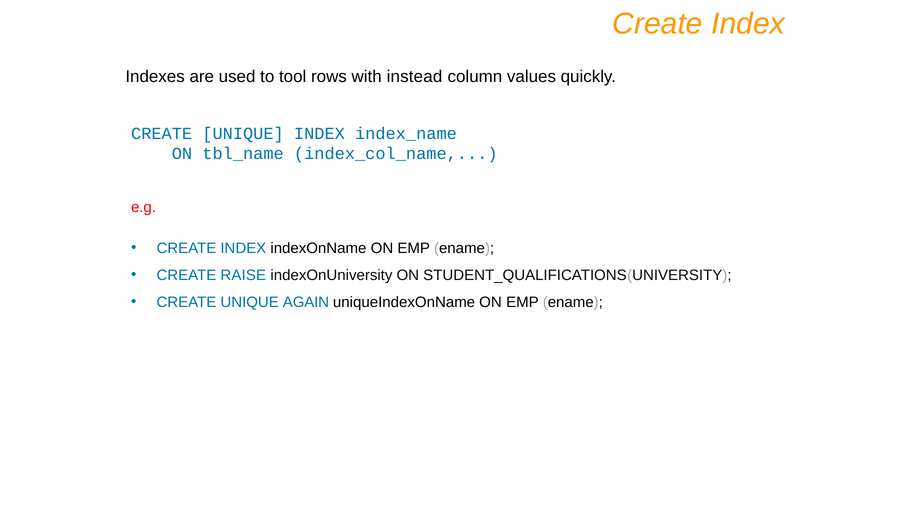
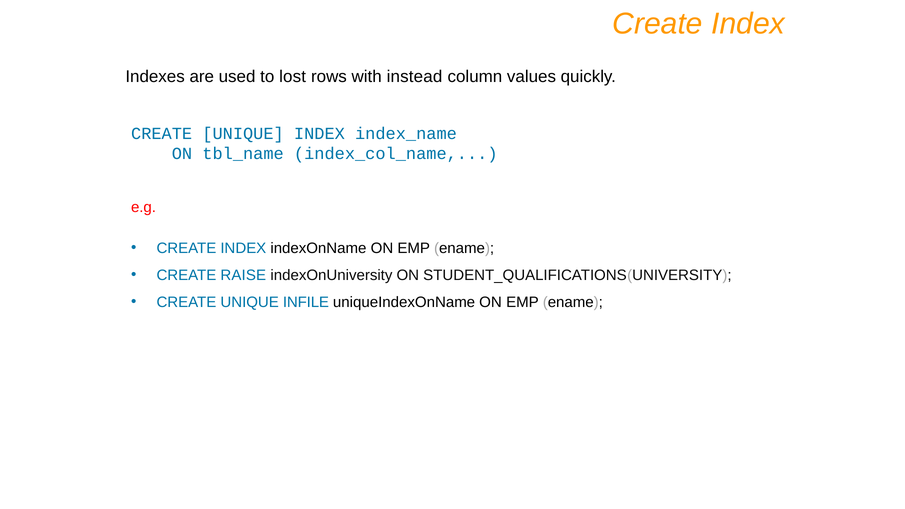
tool: tool -> lost (293, 77)
AGAIN: AGAIN -> INFILE (306, 302)
